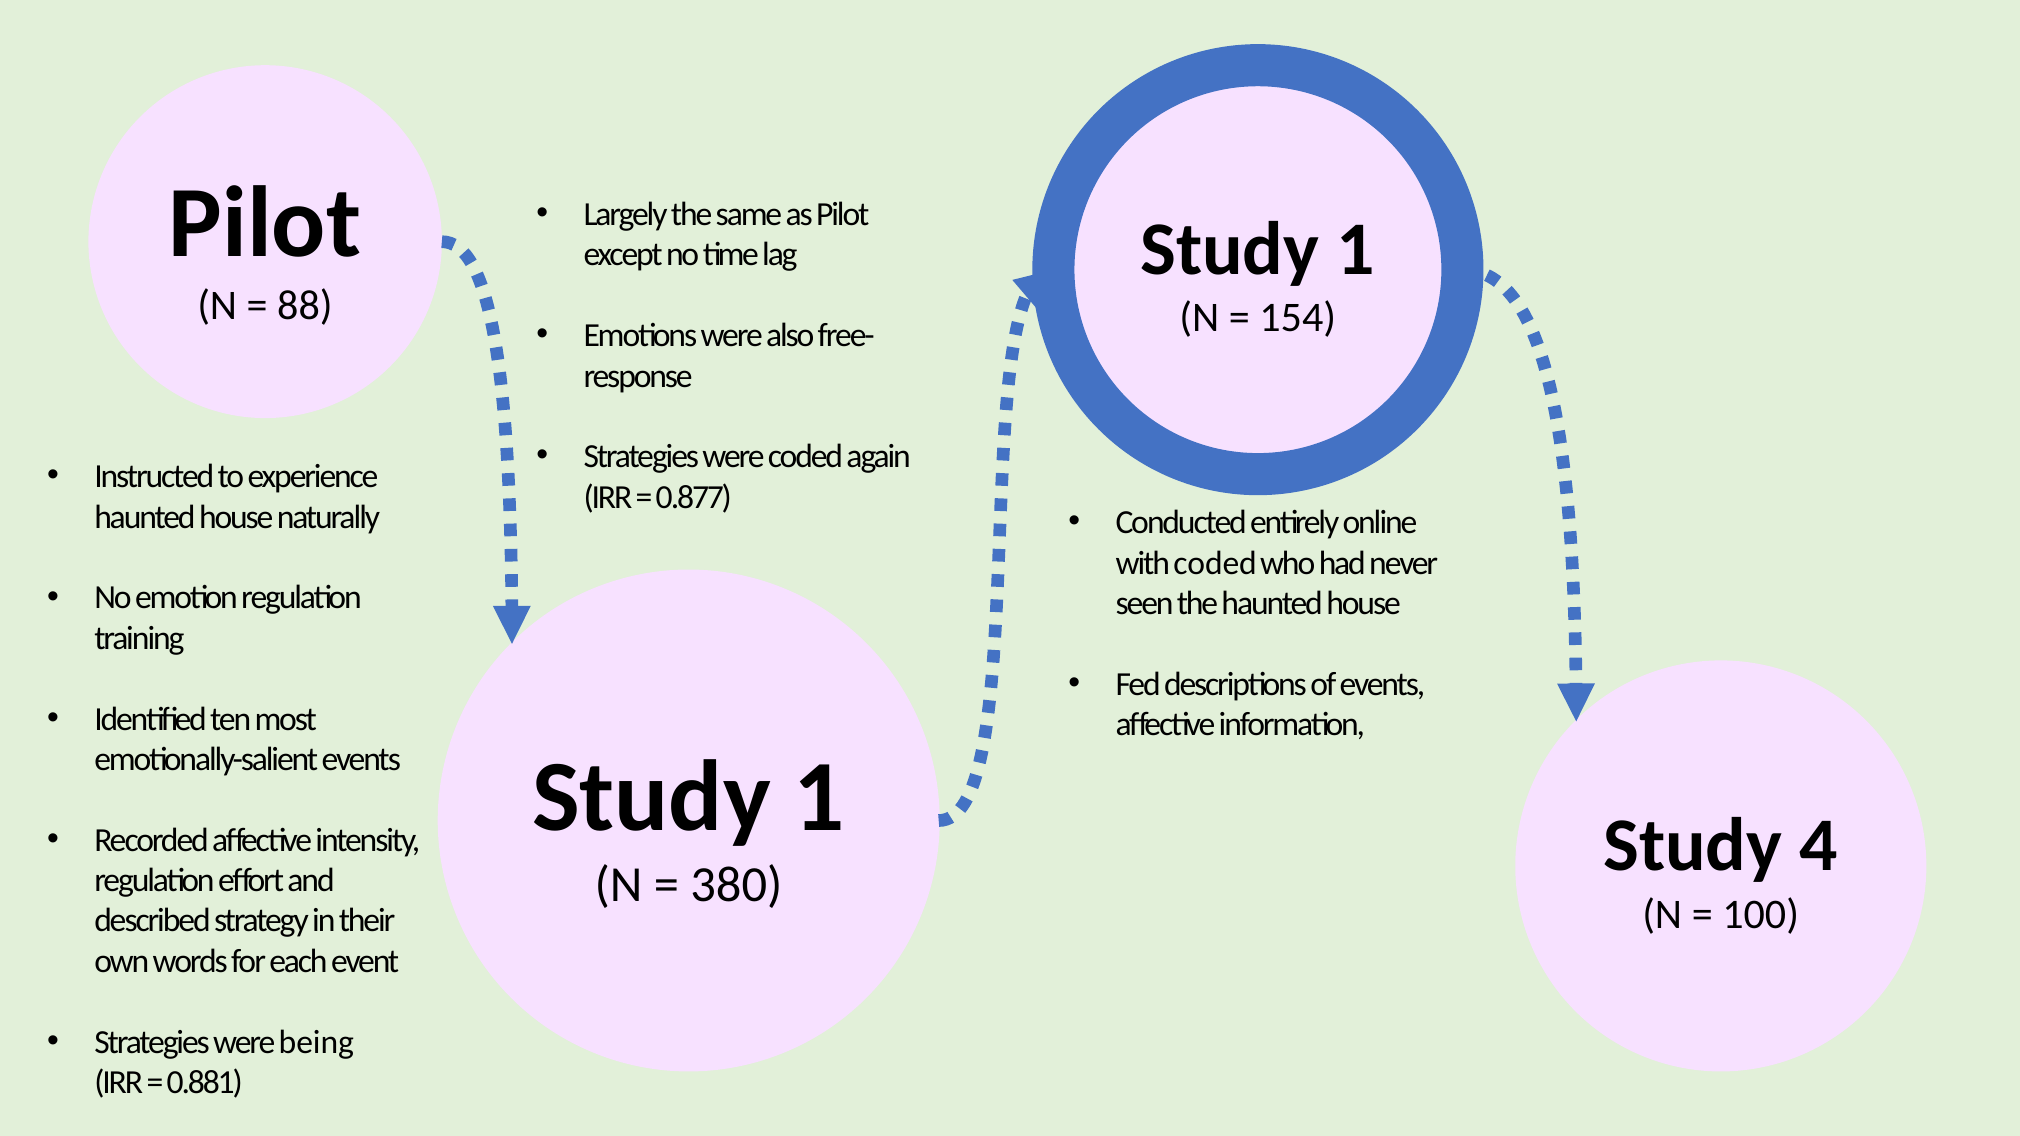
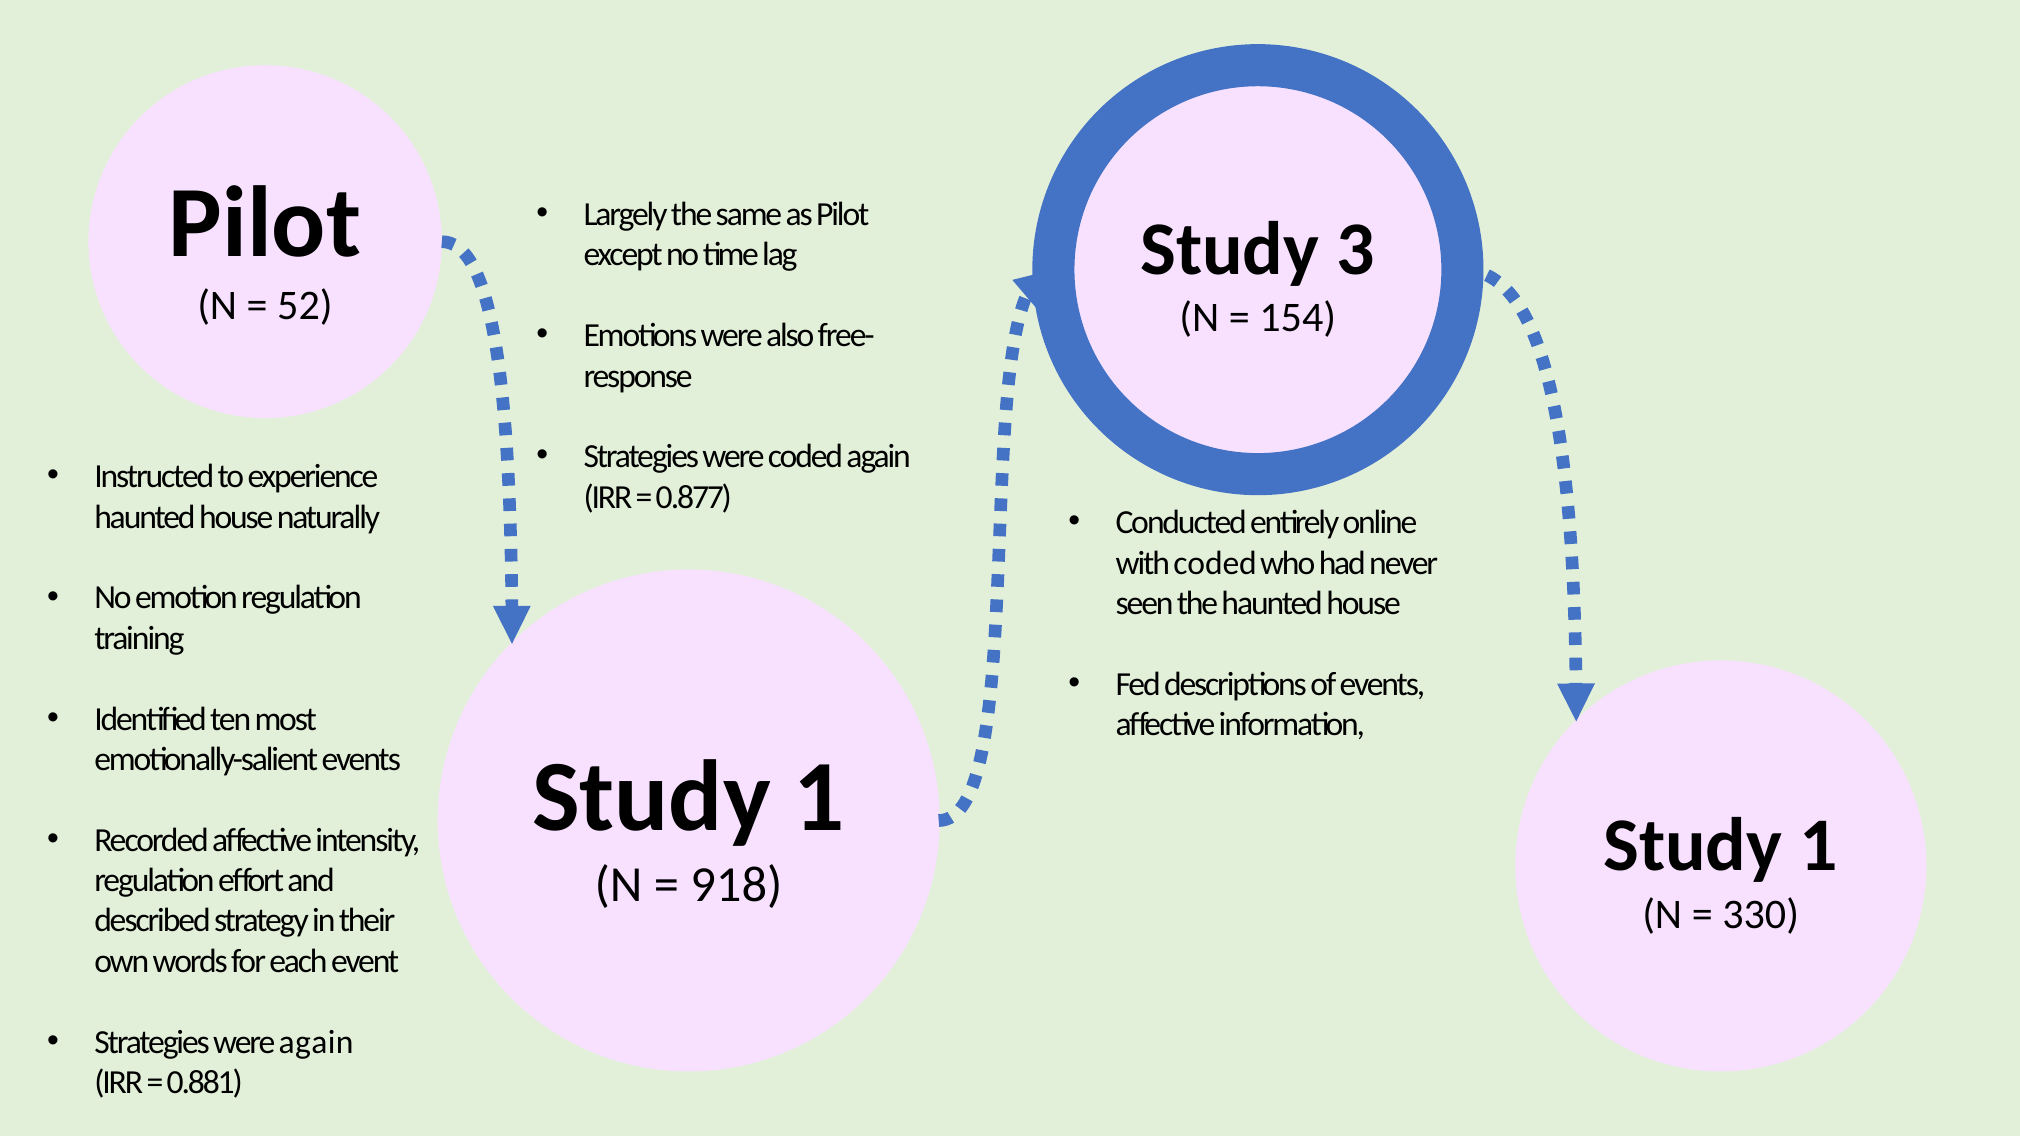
1: 1 -> 3 (1356, 250)
88: 88 -> 52 (305, 305)
4: 4 -> 1 (1819, 846)
380: 380 -> 918 (736, 885)
100: 100 -> 330 (1761, 914)
were being: being -> again (316, 1042)
